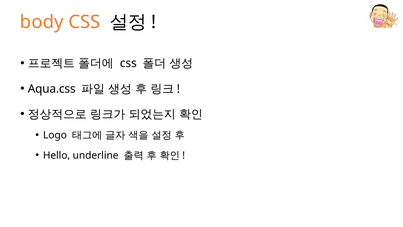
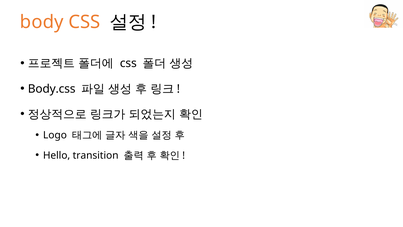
Aqua.css: Aqua.css -> Body.css (52, 89)
underline: underline -> transition (96, 155)
